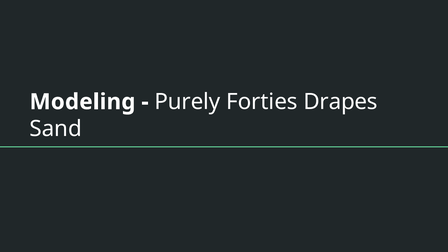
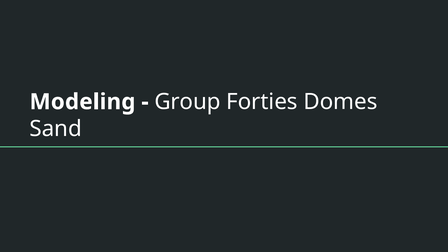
Purely: Purely -> Group (187, 102)
Drapes: Drapes -> Domes (341, 102)
